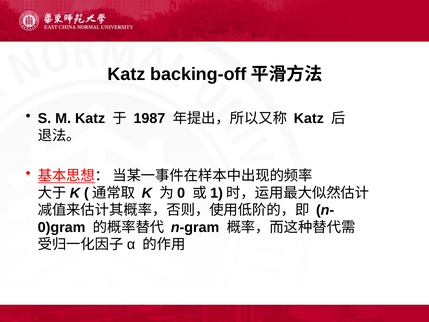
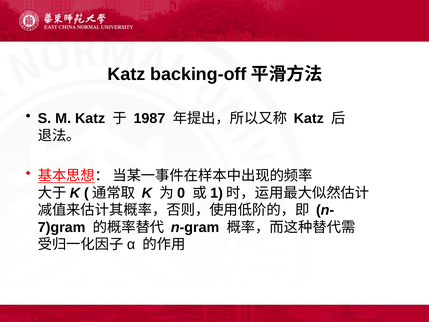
0)gram: 0)gram -> 7)gram (62, 227)
